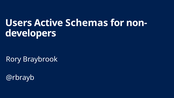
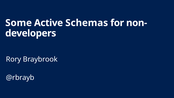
Users: Users -> Some (19, 23)
